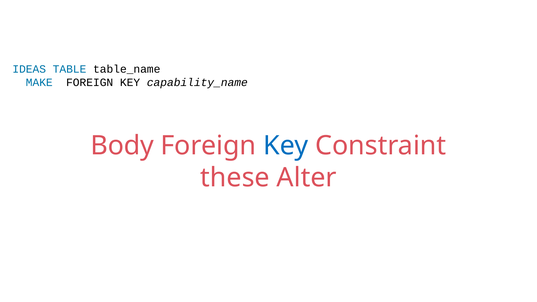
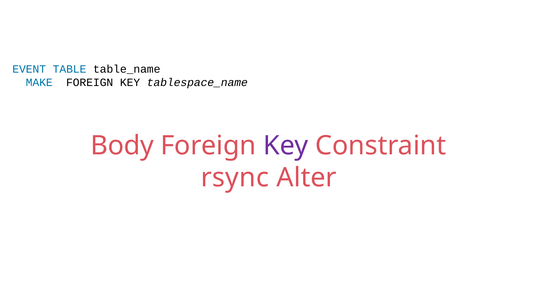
IDEAS: IDEAS -> EVENT (29, 69)
capability_name: capability_name -> tablespace_name (197, 83)
Key colour: blue -> purple (286, 146)
these: these -> rsync (235, 178)
